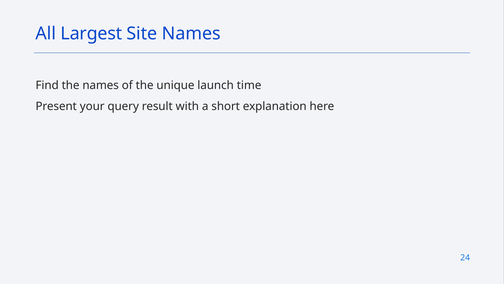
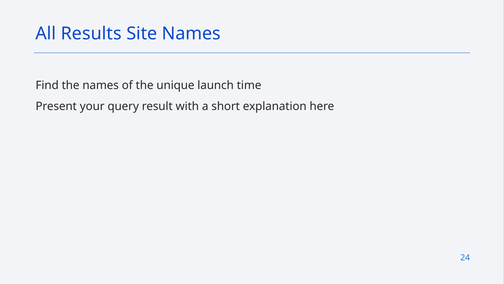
Largest: Largest -> Results (91, 34)
